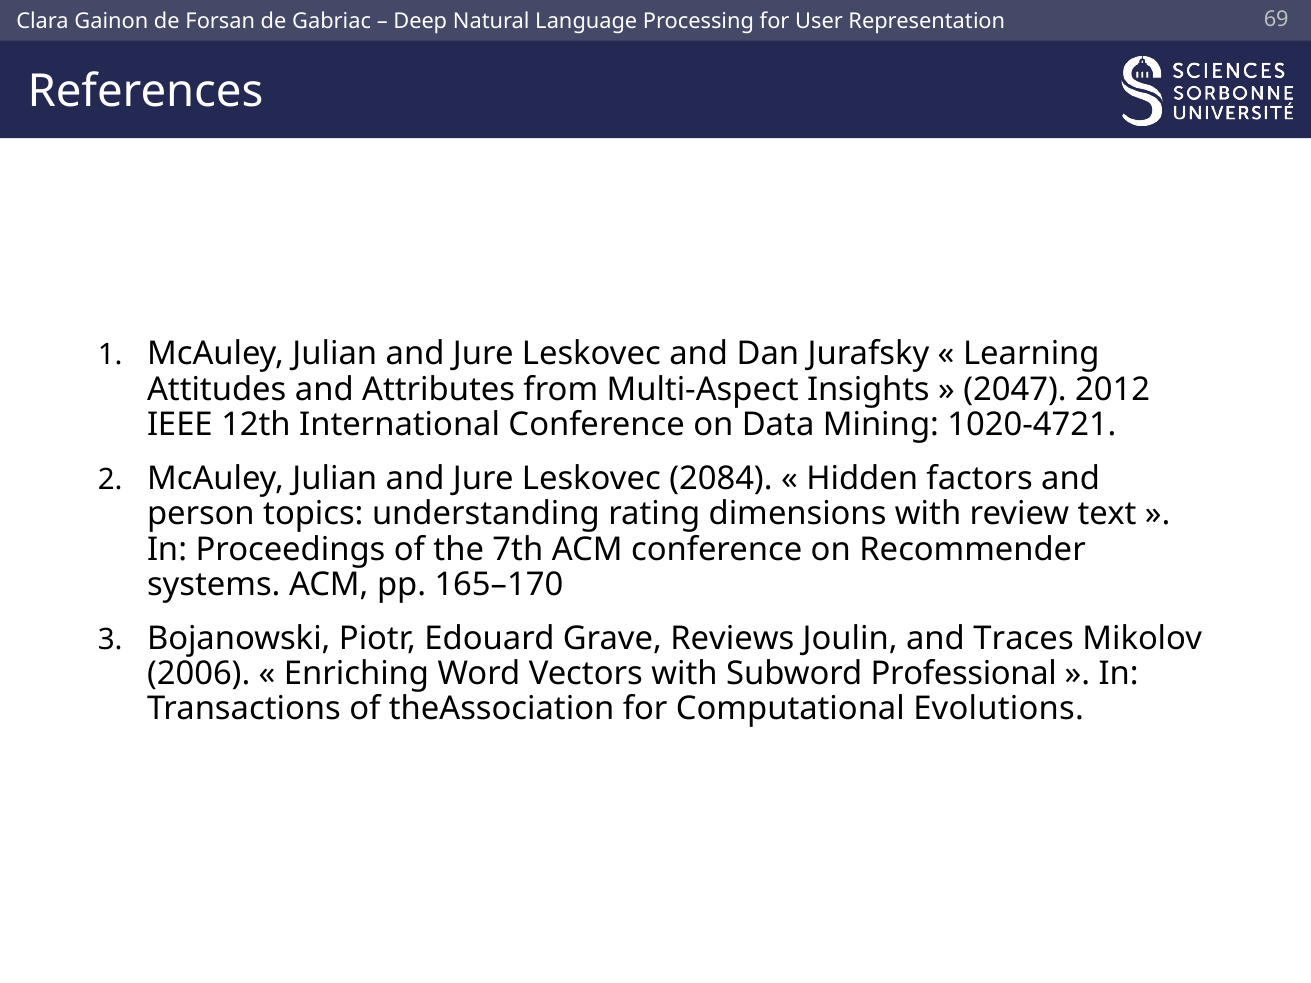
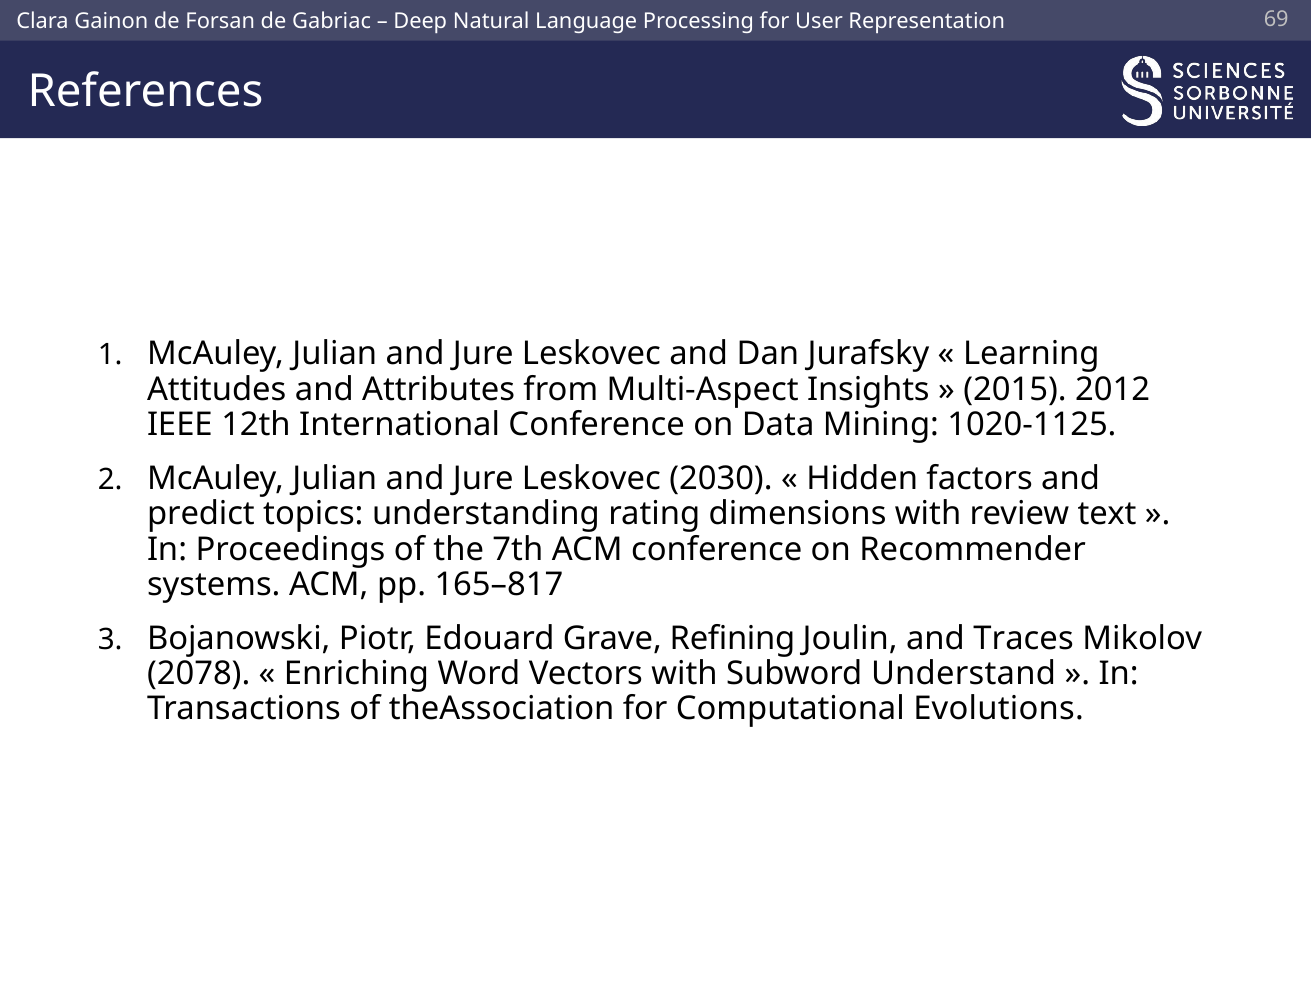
2047: 2047 -> 2015 (1015, 390)
1020-4721: 1020-4721 -> 1020-1125 (1032, 425)
2084: 2084 -> 2030 (721, 479)
person: person -> predict (201, 514)
165–170: 165–170 -> 165–817 (499, 585)
Reviews: Reviews -> Refining (732, 638)
2006: 2006 -> 2078 (199, 674)
Professional: Professional -> Understand (963, 674)
